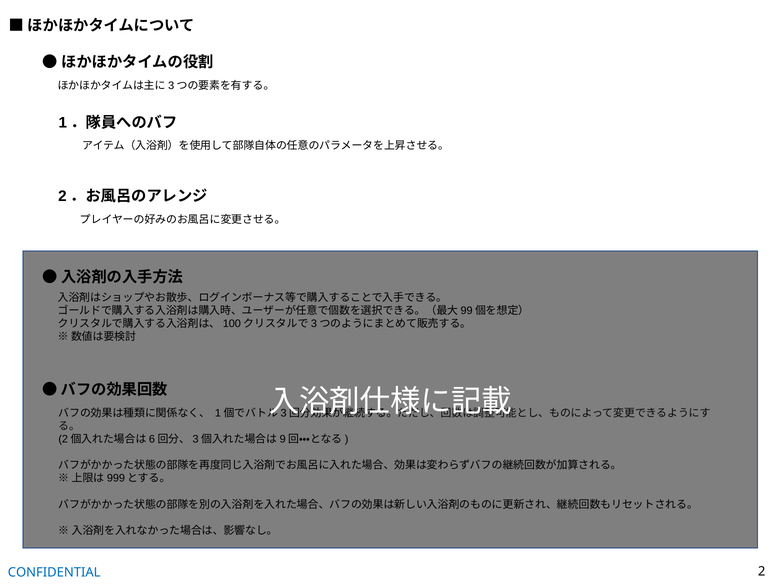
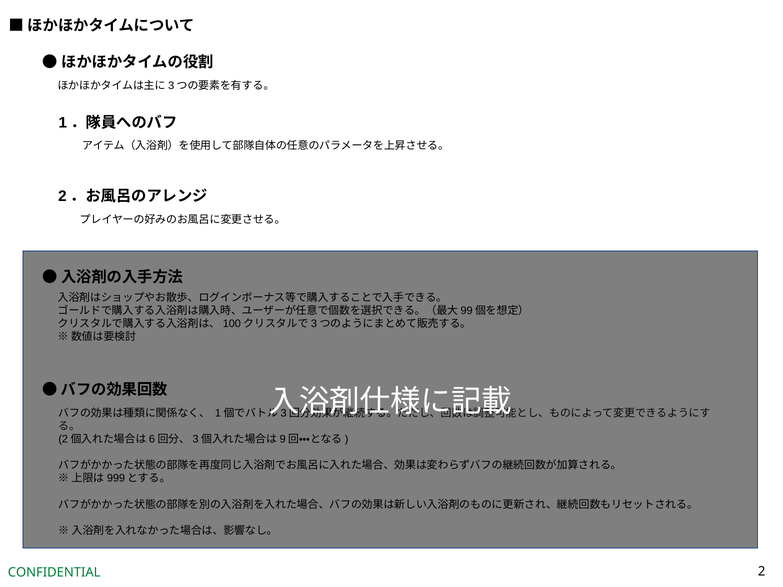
CONFIDENTIAL colour: blue -> green (54, 572)
